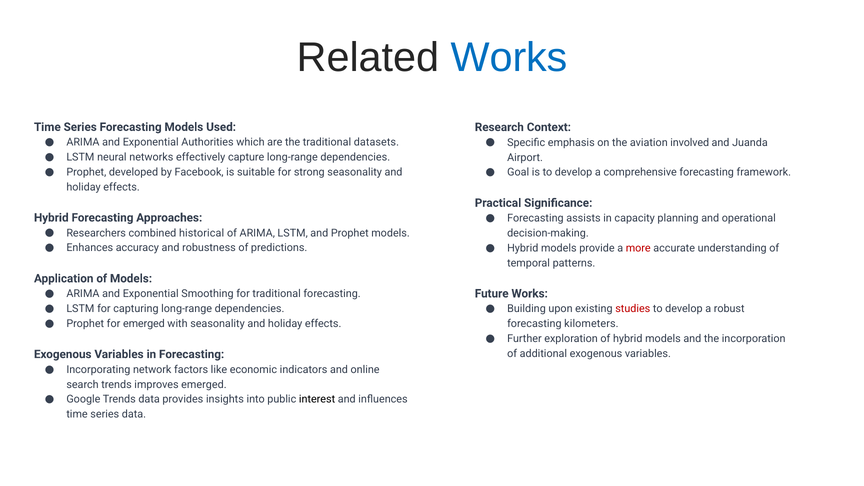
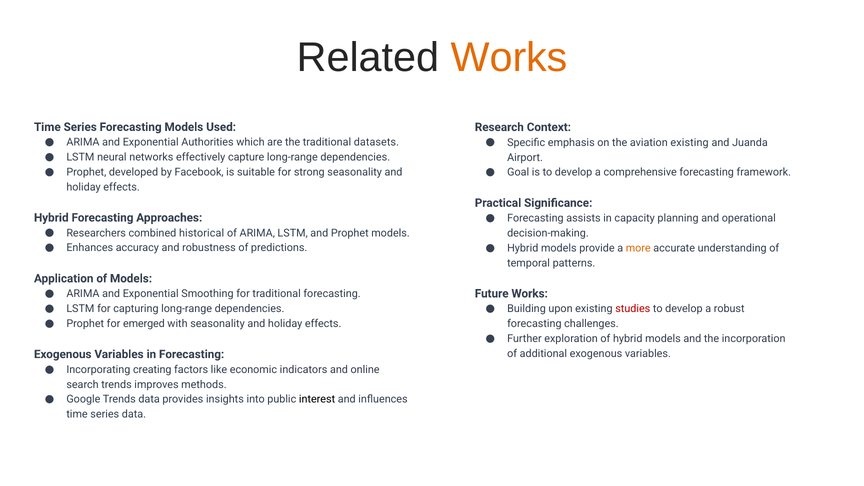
Works colour: blue -> orange (509, 58)
aviation involved: involved -> existing (690, 143)
more colour: red -> orange (638, 248)
kilometers: kilometers -> challenges (591, 324)
network: network -> creating (152, 370)
improves emerged: emerged -> methods (204, 385)
